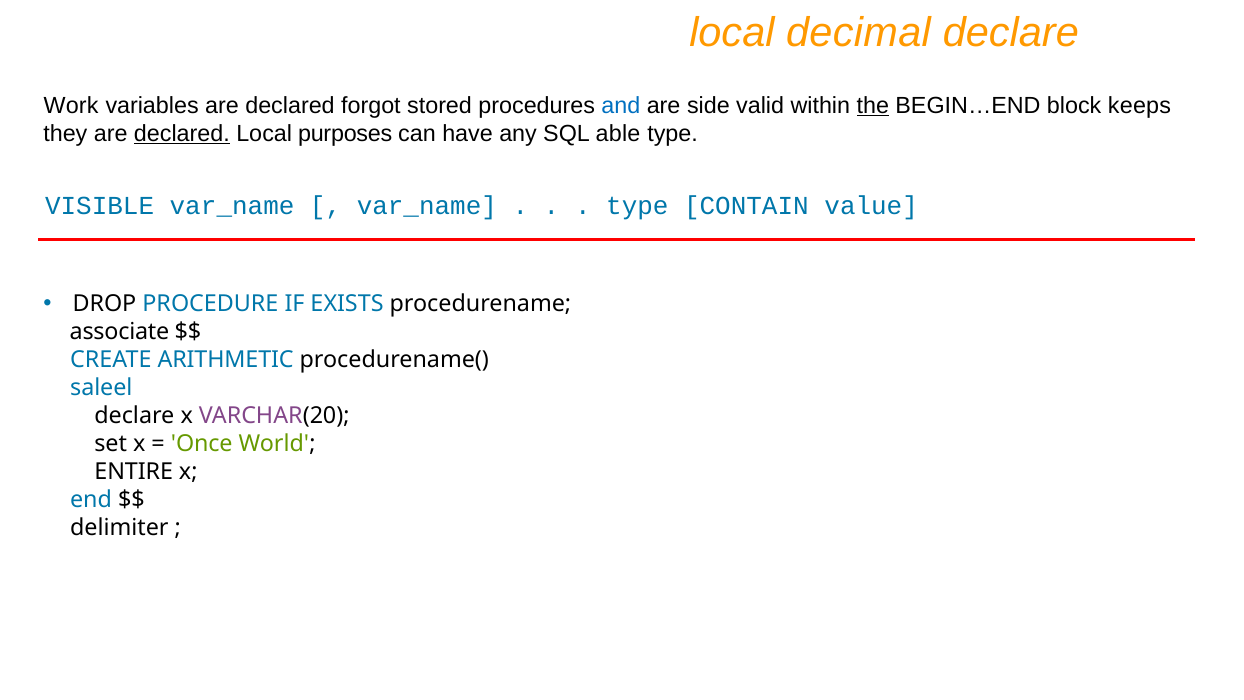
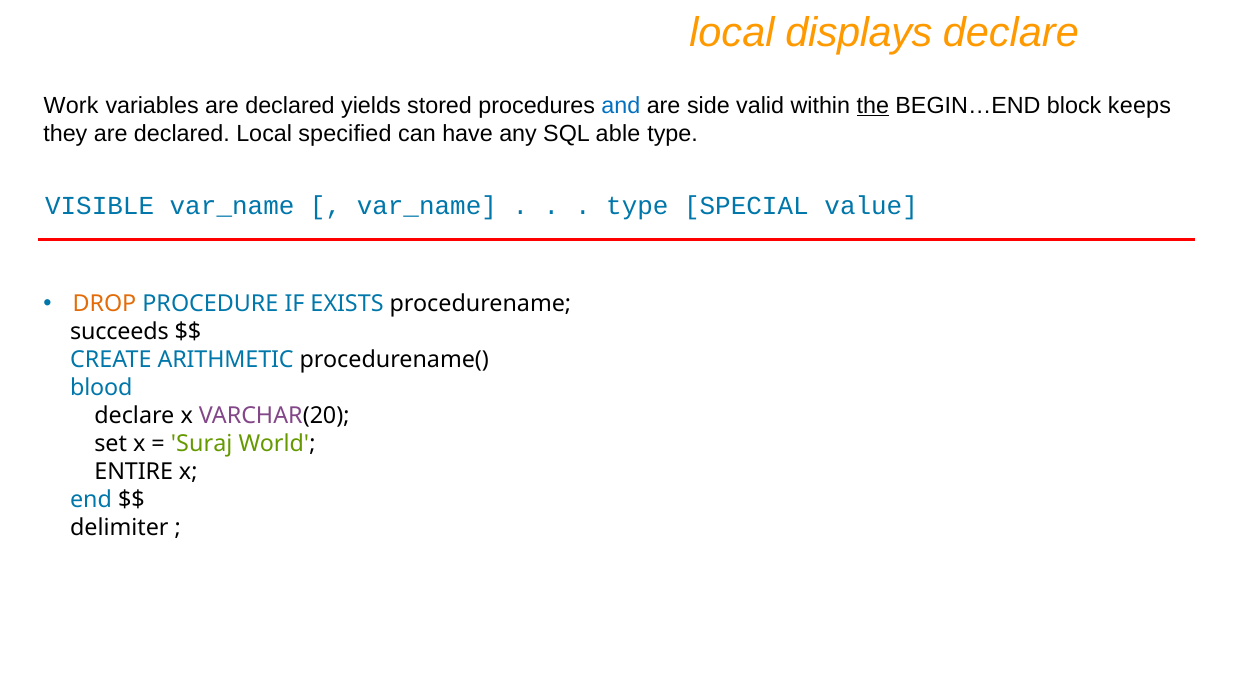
decimal: decimal -> displays (859, 32)
forgot: forgot -> yields (371, 106)
declared underline: present -> none (182, 134)
purposes: purposes -> specified (345, 134)
CONTAIN: CONTAIN -> SPECIAL (746, 206)
DROP colour: black -> orange (104, 304)
associate: associate -> succeeds (119, 332)
saleel: saleel -> blood (101, 388)
Once: Once -> Suraj (202, 444)
